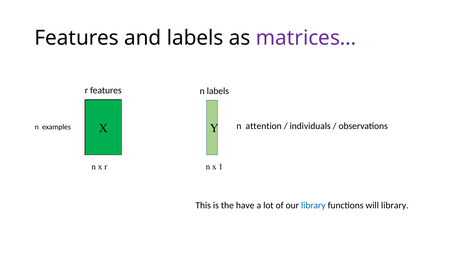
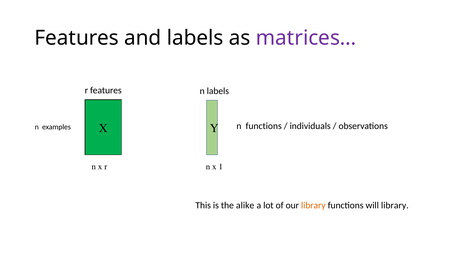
n attention: attention -> functions (264, 126)
have: have -> alike (245, 205)
library colour: blue -> orange (313, 205)
